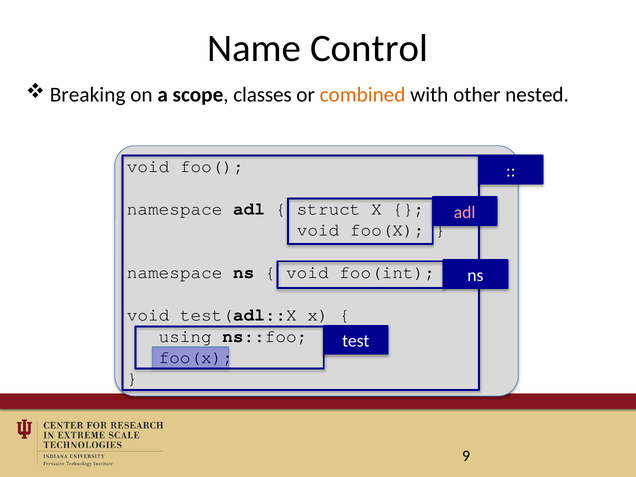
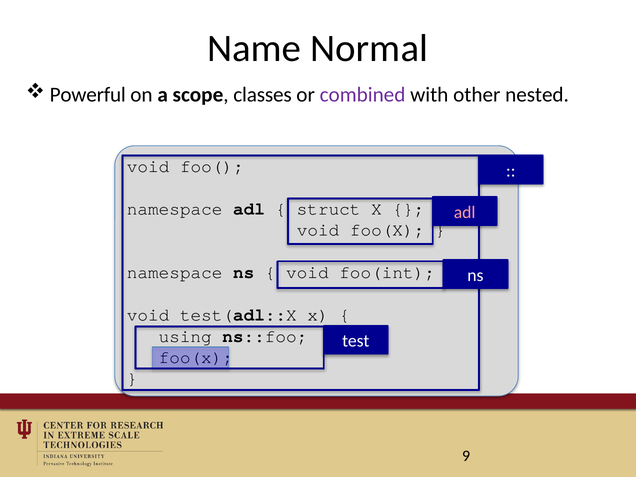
Control: Control -> Normal (369, 48)
Breaking: Breaking -> Powerful (88, 95)
combined colour: orange -> purple (363, 95)
